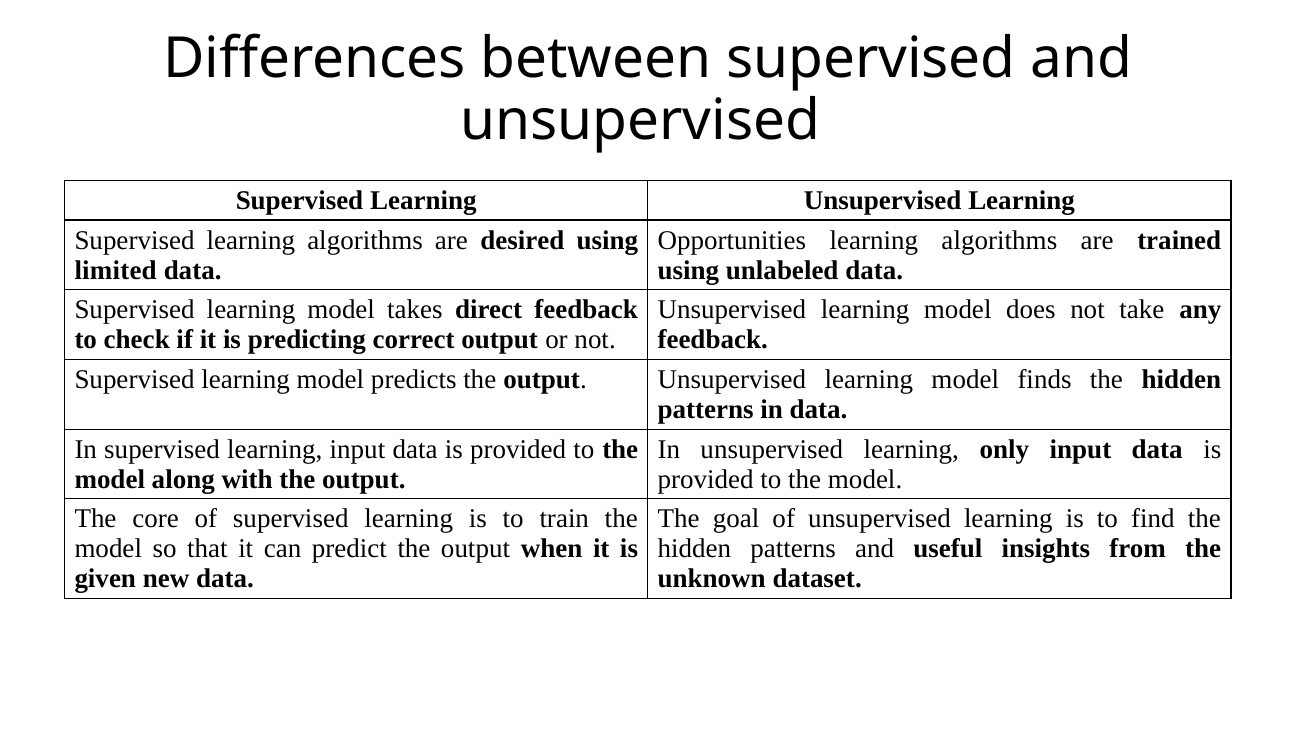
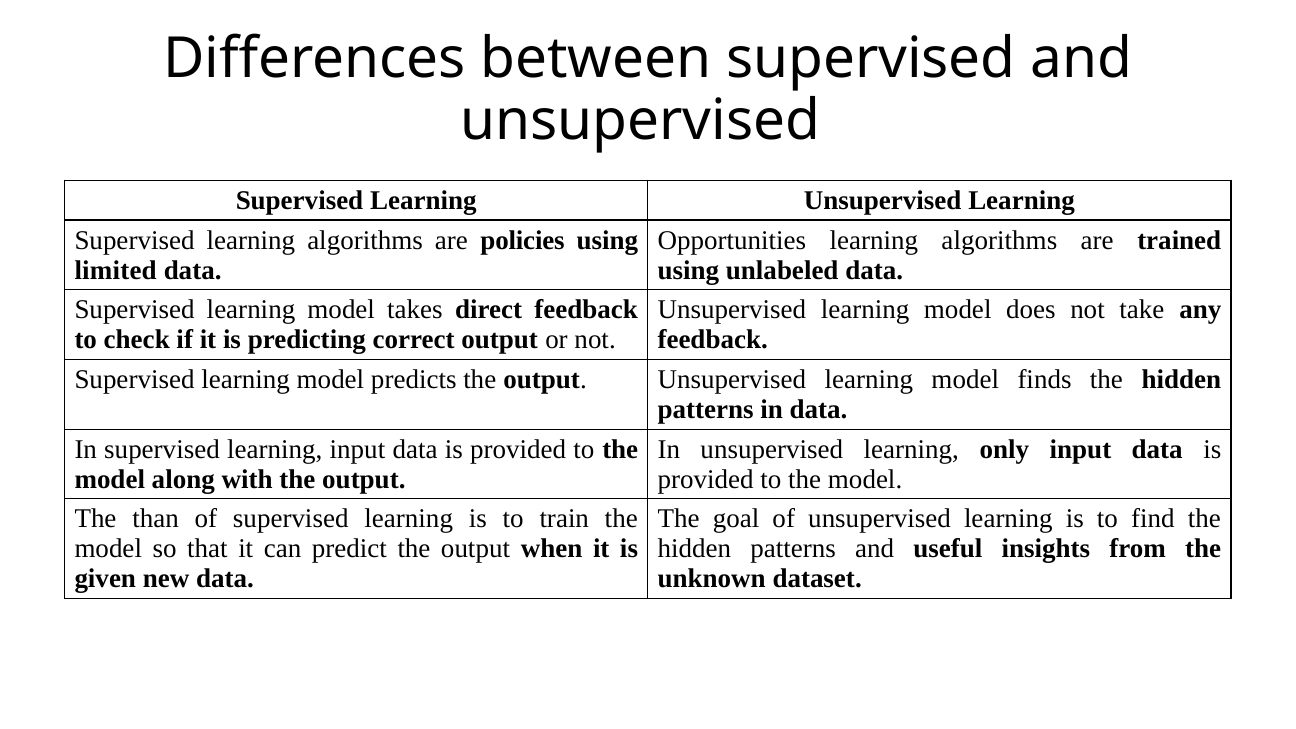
desired: desired -> policies (523, 240)
core: core -> than (156, 519)
